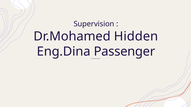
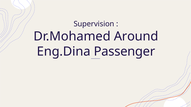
Hidden: Hidden -> Around (136, 36)
